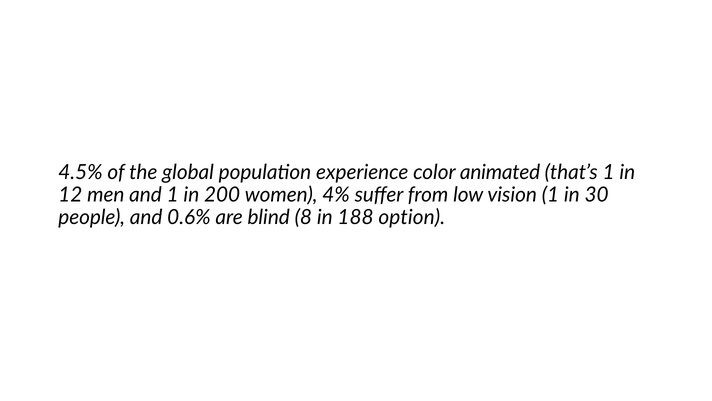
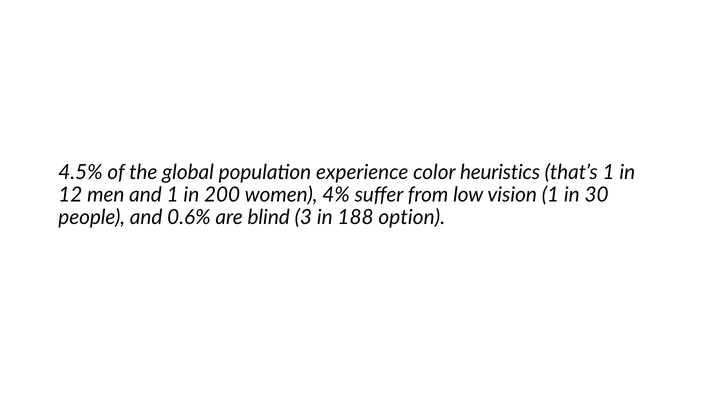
animated: animated -> heuristics (500, 172)
8: 8 -> 3 (303, 217)
